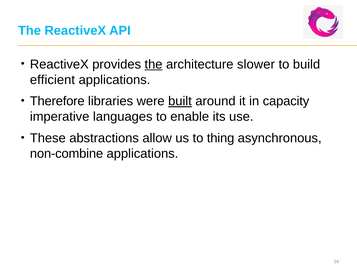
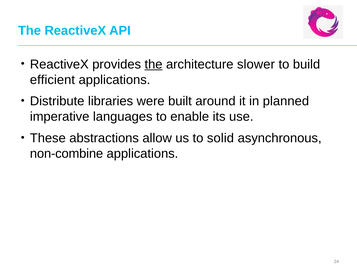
Therefore: Therefore -> Distribute (57, 101)
built underline: present -> none (180, 101)
capacity: capacity -> planned (286, 101)
thing: thing -> solid (220, 138)
